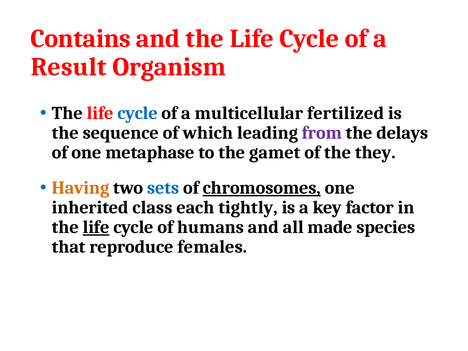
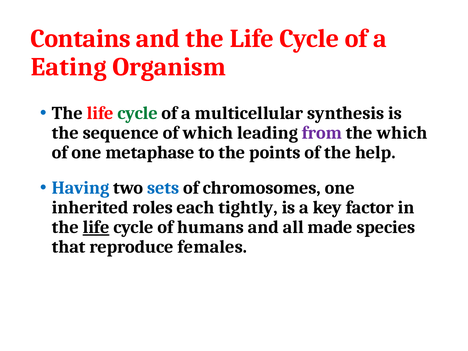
Result: Result -> Eating (69, 67)
cycle colour: blue -> green (138, 113)
fertilized: fertilized -> synthesis (346, 113)
the delays: delays -> which (402, 133)
gamet: gamet -> points (275, 153)
they: they -> help (375, 153)
Having colour: orange -> blue (81, 188)
chromosomes underline: present -> none (262, 188)
class: class -> roles (153, 208)
